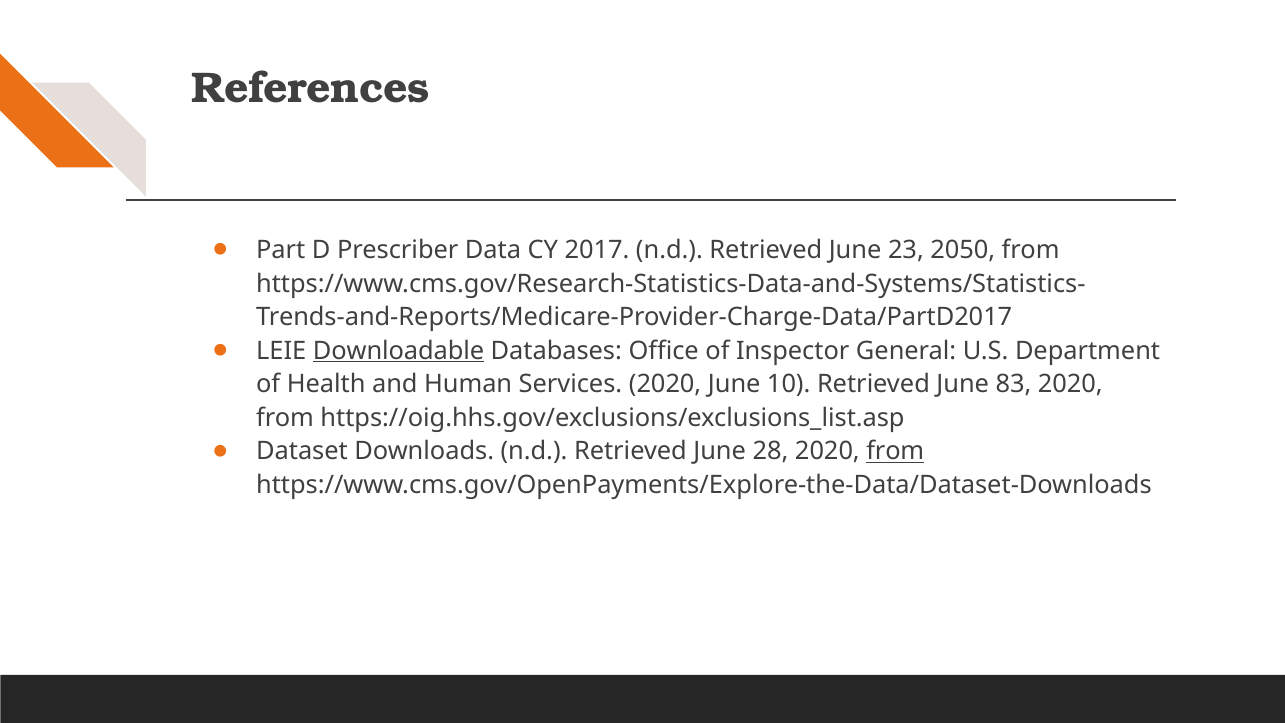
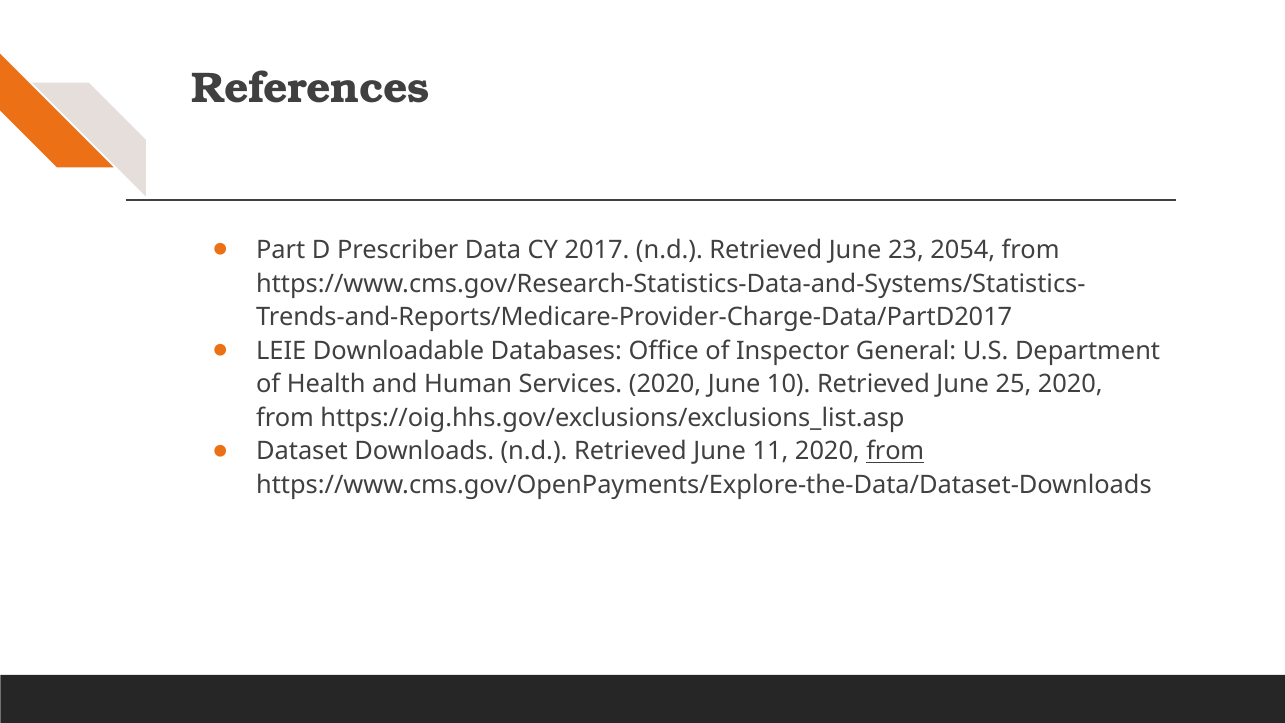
2050: 2050 -> 2054 (963, 250)
Downloadable underline: present -> none (399, 351)
83: 83 -> 25 (1013, 384)
28: 28 -> 11 (771, 451)
